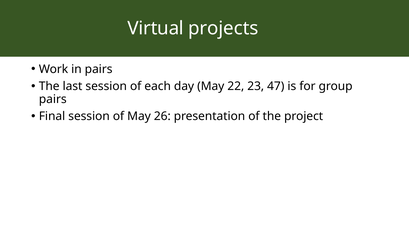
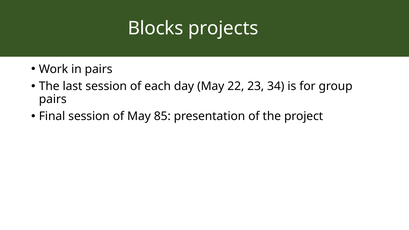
Virtual: Virtual -> Blocks (156, 28)
47: 47 -> 34 (276, 86)
26: 26 -> 85 (162, 116)
